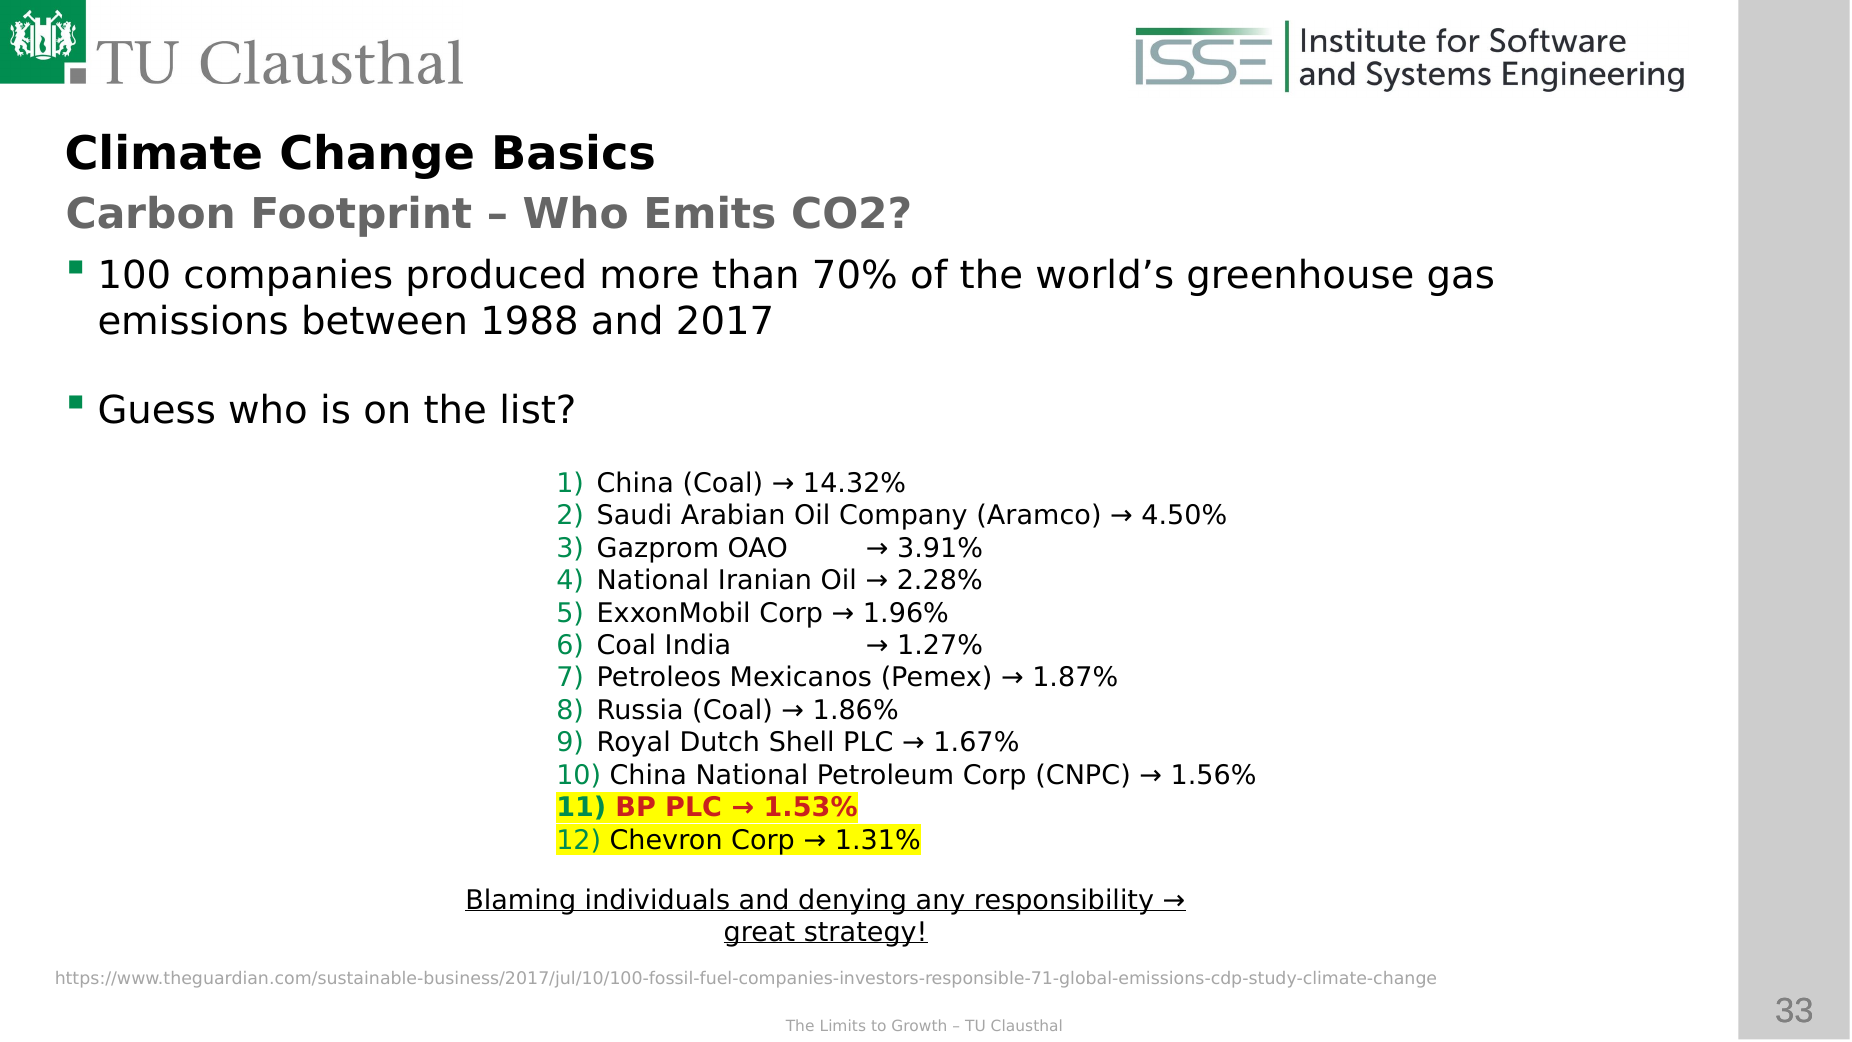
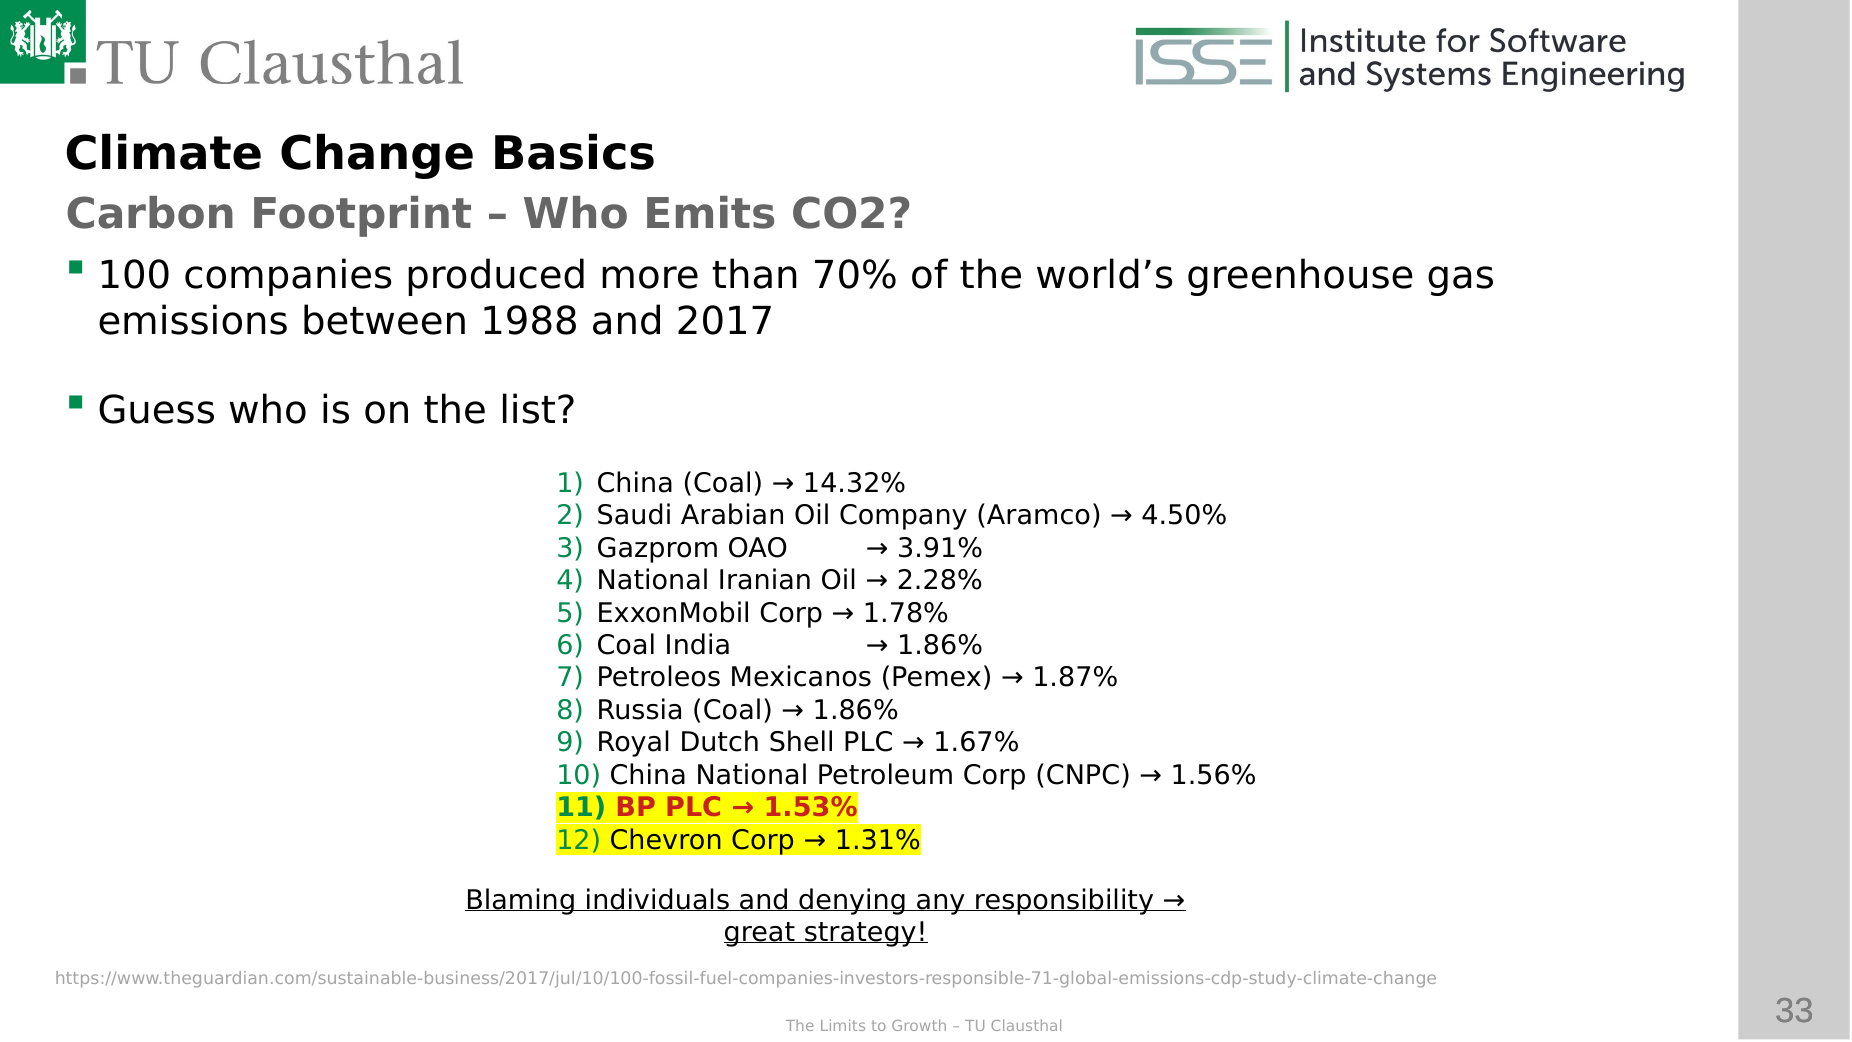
1.96%: 1.96% -> 1.78% (906, 613)
1.27%: 1.27% -> 1.86% (940, 645)
